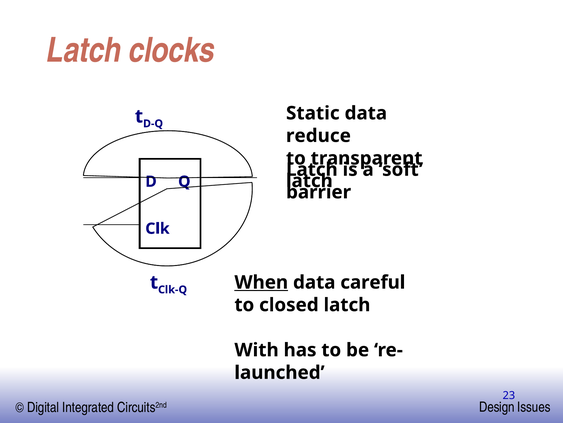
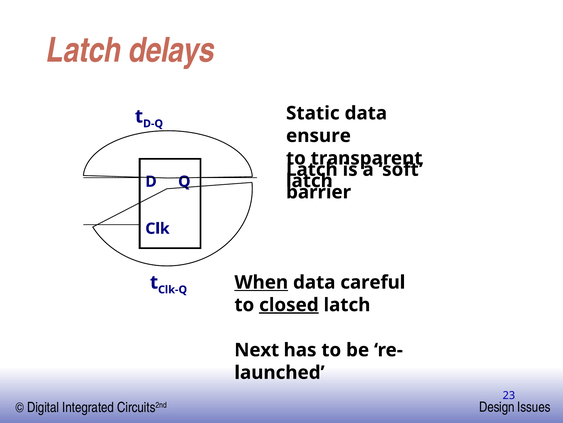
clocks: clocks -> delays (172, 50)
reduce: reduce -> ensure (318, 136)
closed underline: none -> present (289, 304)
With: With -> Next (257, 349)
